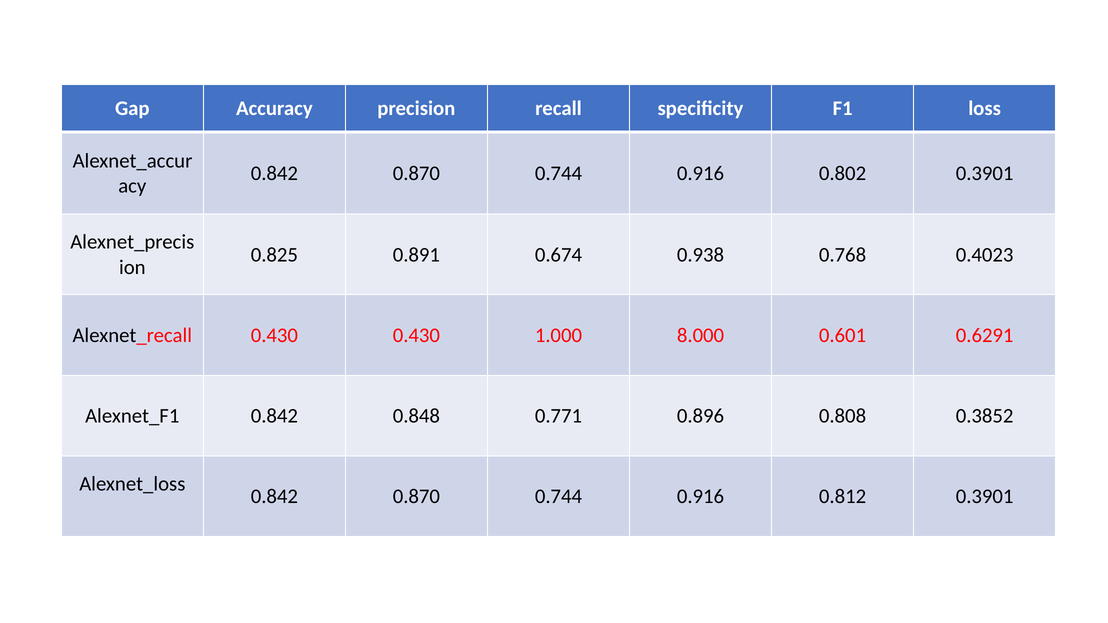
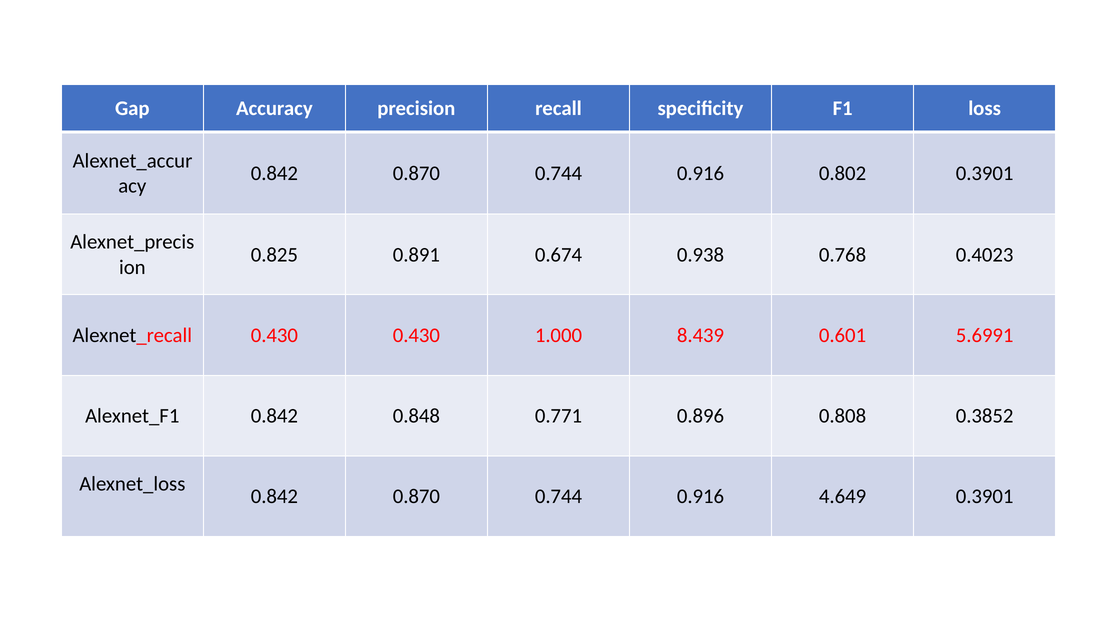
8.000: 8.000 -> 8.439 (701, 335)
0.6291: 0.6291 -> 5.6991 (985, 335)
0.812: 0.812 -> 4.649 (843, 497)
